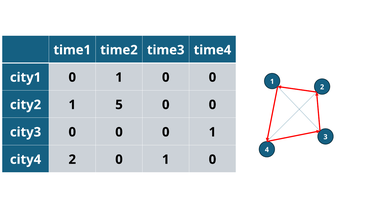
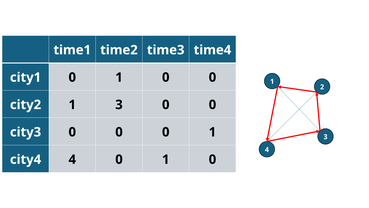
1 5: 5 -> 3 (119, 105)
city4 2: 2 -> 4 (72, 159)
